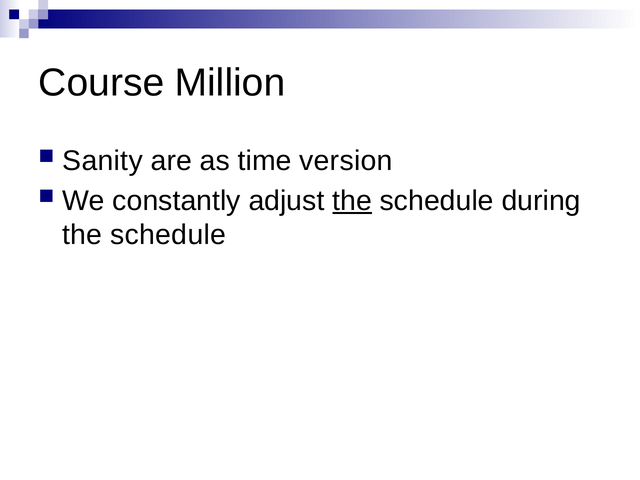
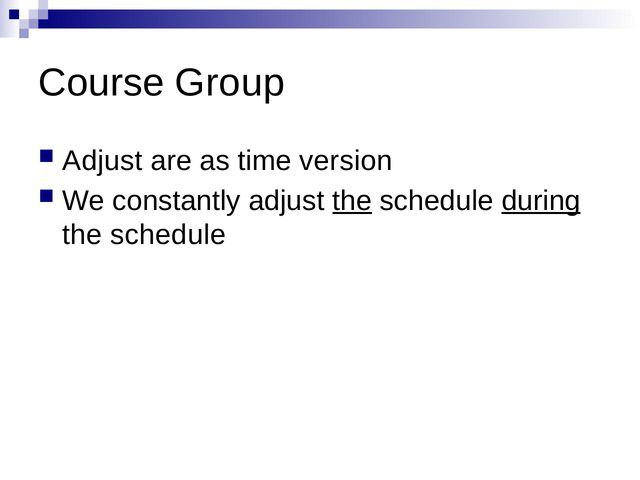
Million: Million -> Group (230, 83)
Sanity: Sanity -> Adjust (103, 161)
during underline: none -> present (541, 201)
